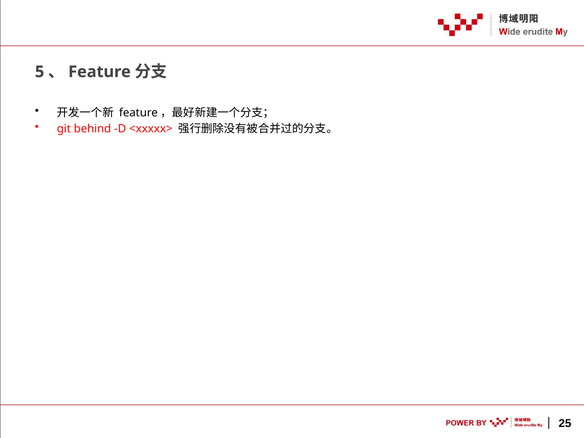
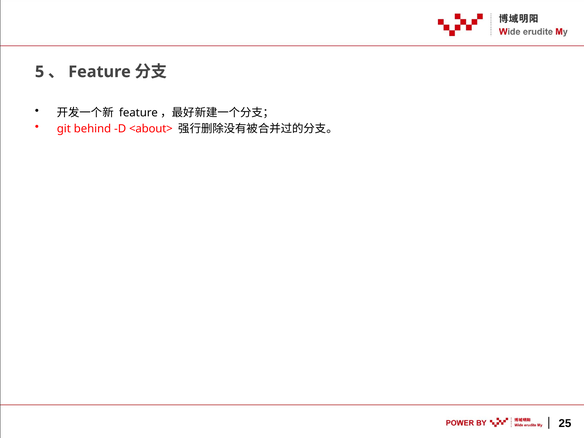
<xxxxx>: <xxxxx> -> <about> (151, 129)
